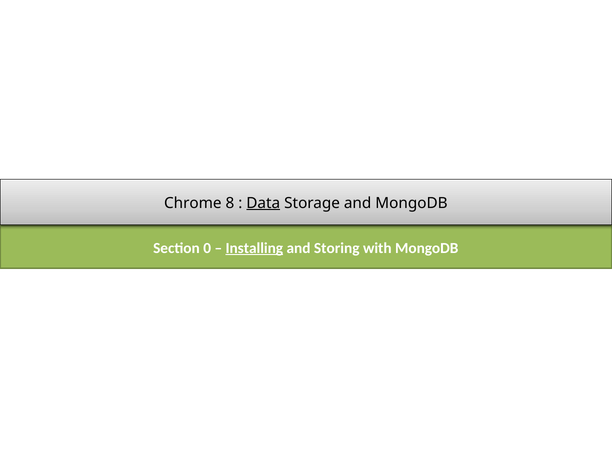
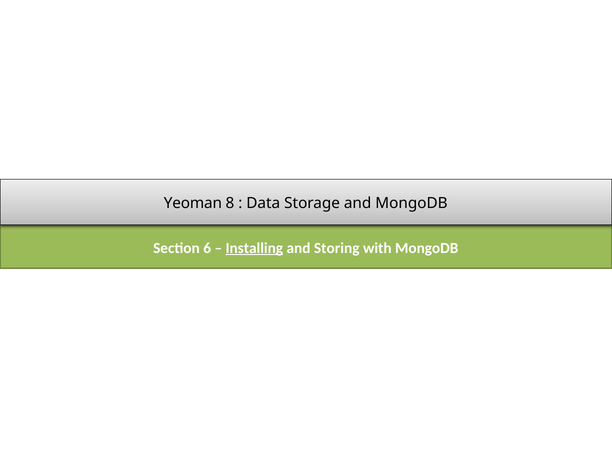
Chrome: Chrome -> Yeoman (193, 203)
Data underline: present -> none (263, 203)
0: 0 -> 6 (207, 248)
